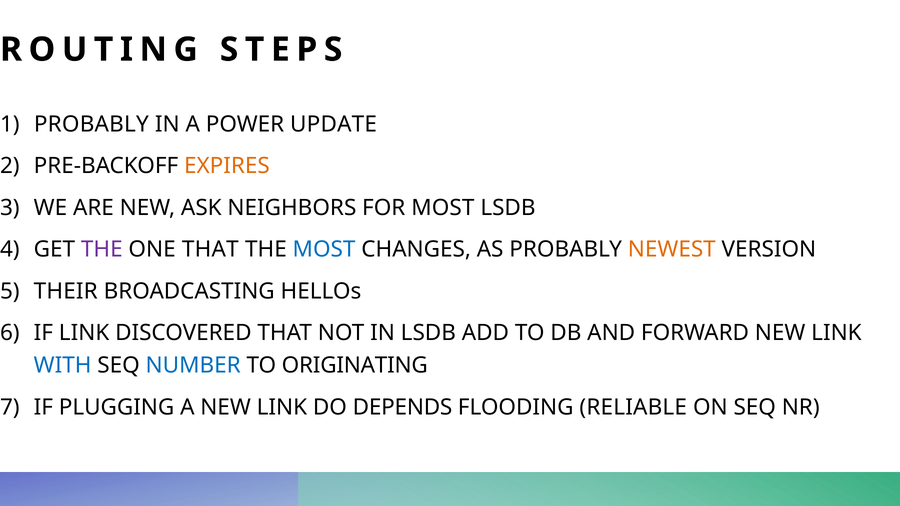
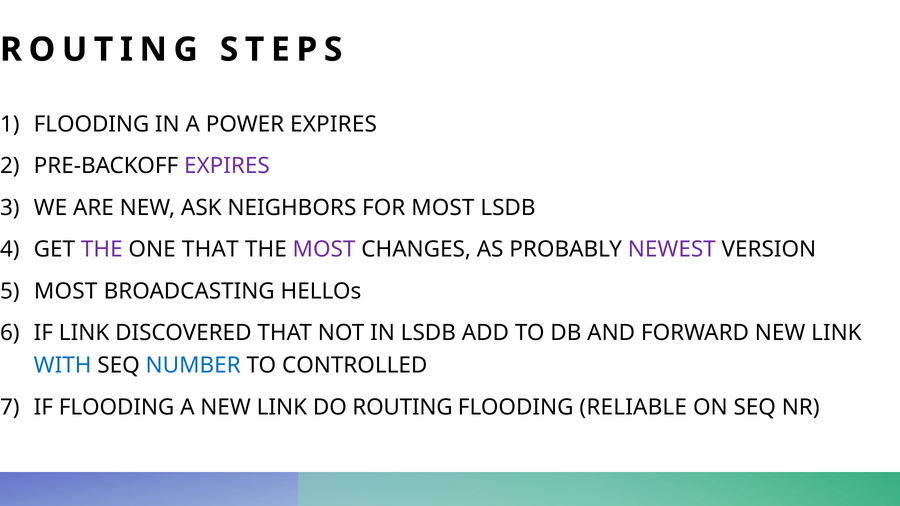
PROBABLY: PROBABLY -> FLOODING (92, 124)
POWER UPDATE: UPDATE -> EXPIRES (334, 124)
EXPIRES colour: orange -> purple (227, 166)
MOST colour: blue -> purple (324, 250)
NEWEST colour: orange -> purple (672, 250)
THEIR: THEIR -> MOST (66, 291)
ORIGINATING: ORIGINATING -> CONTROLLED (355, 366)
IF PLUGGING: PLUGGING -> FLOODING (117, 407)
DO DEPENDS: DEPENDS -> ROUTING (403, 407)
